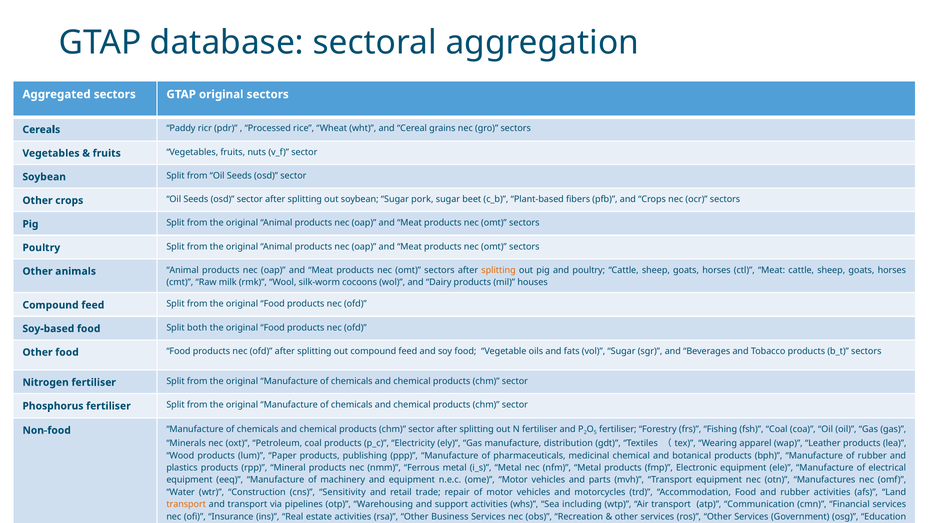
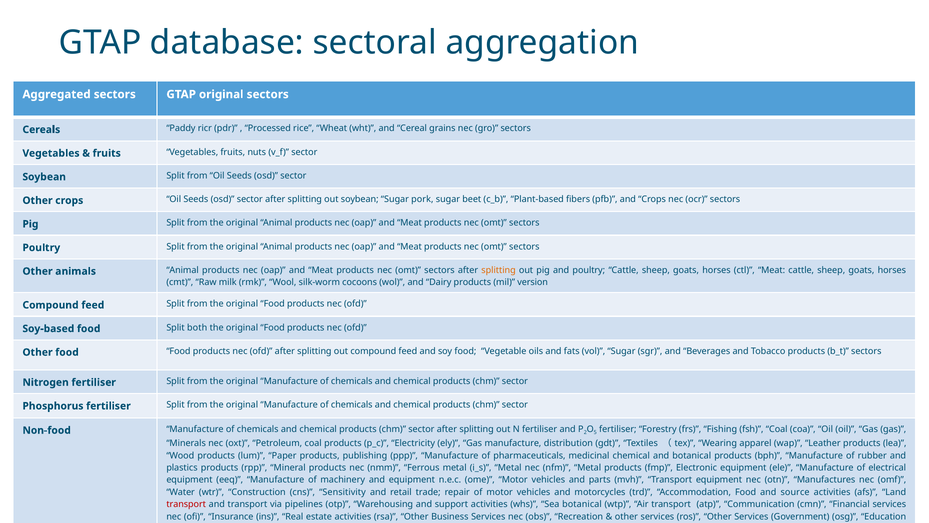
mil houses: houses -> version (533, 282)
and rubber: rubber -> source (795, 492)
transport colour: orange -> red (186, 504)
Sea including: including -> botanical (582, 504)
